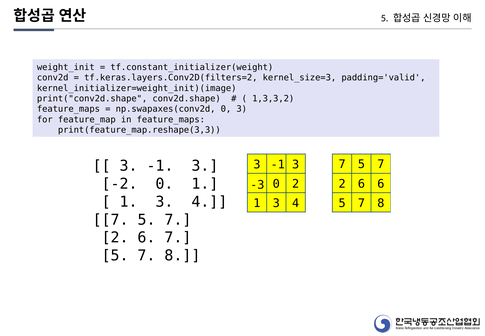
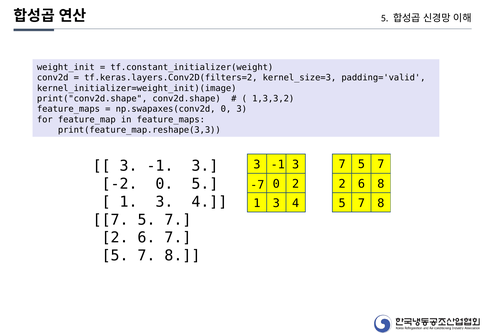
0 1: 1 -> 5 (205, 184)
6 6: 6 -> 8 (381, 184)
-3: -3 -> -7 (257, 185)
